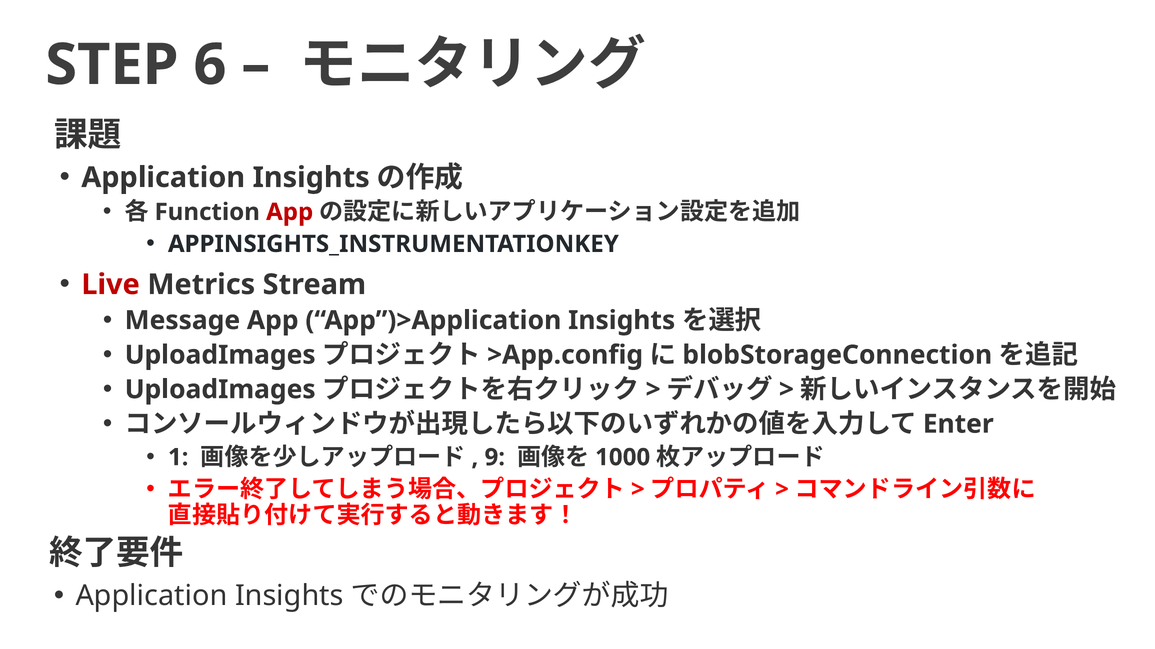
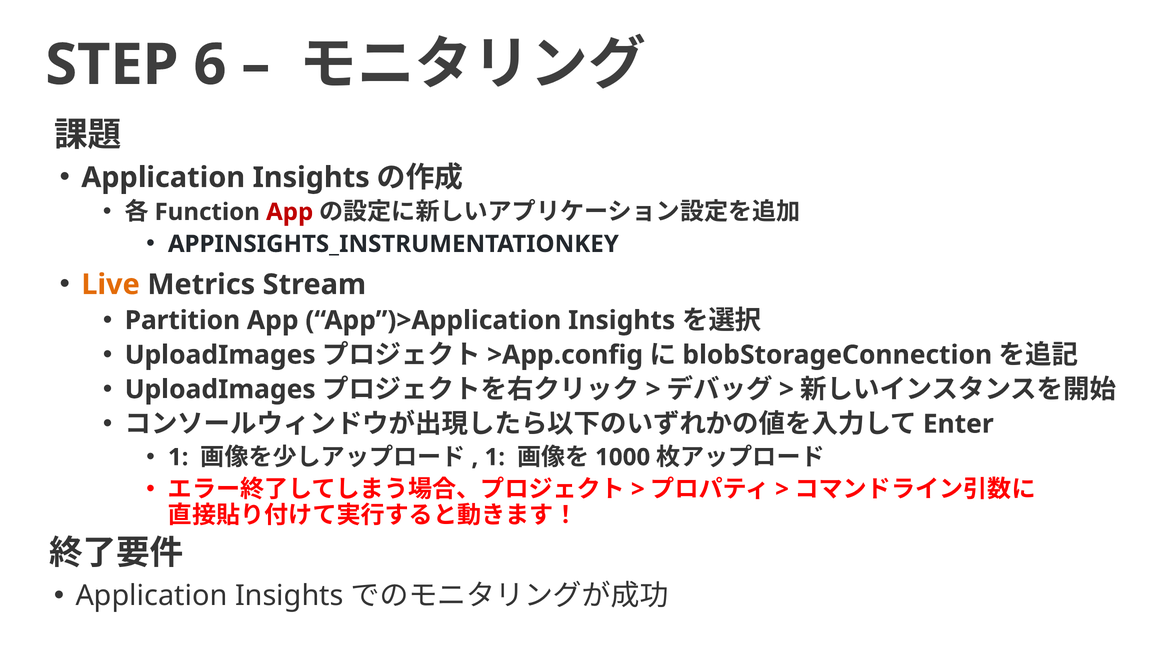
Live colour: red -> orange (111, 285)
Message: Message -> Partition (182, 321)
9: 9 -> 1 (495, 458)
